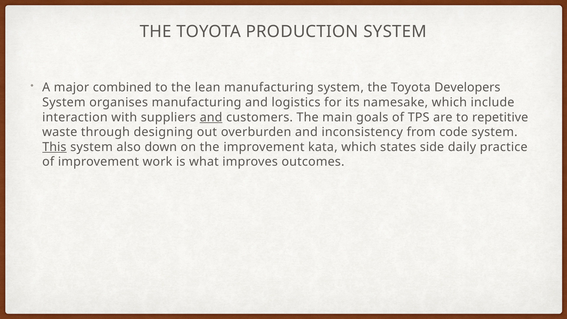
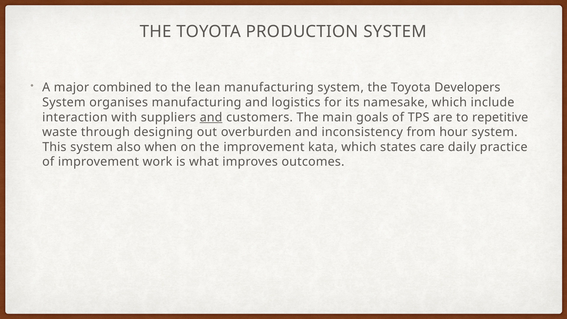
code: code -> hour (453, 132)
This underline: present -> none (54, 147)
down: down -> when (161, 147)
side: side -> care (432, 147)
